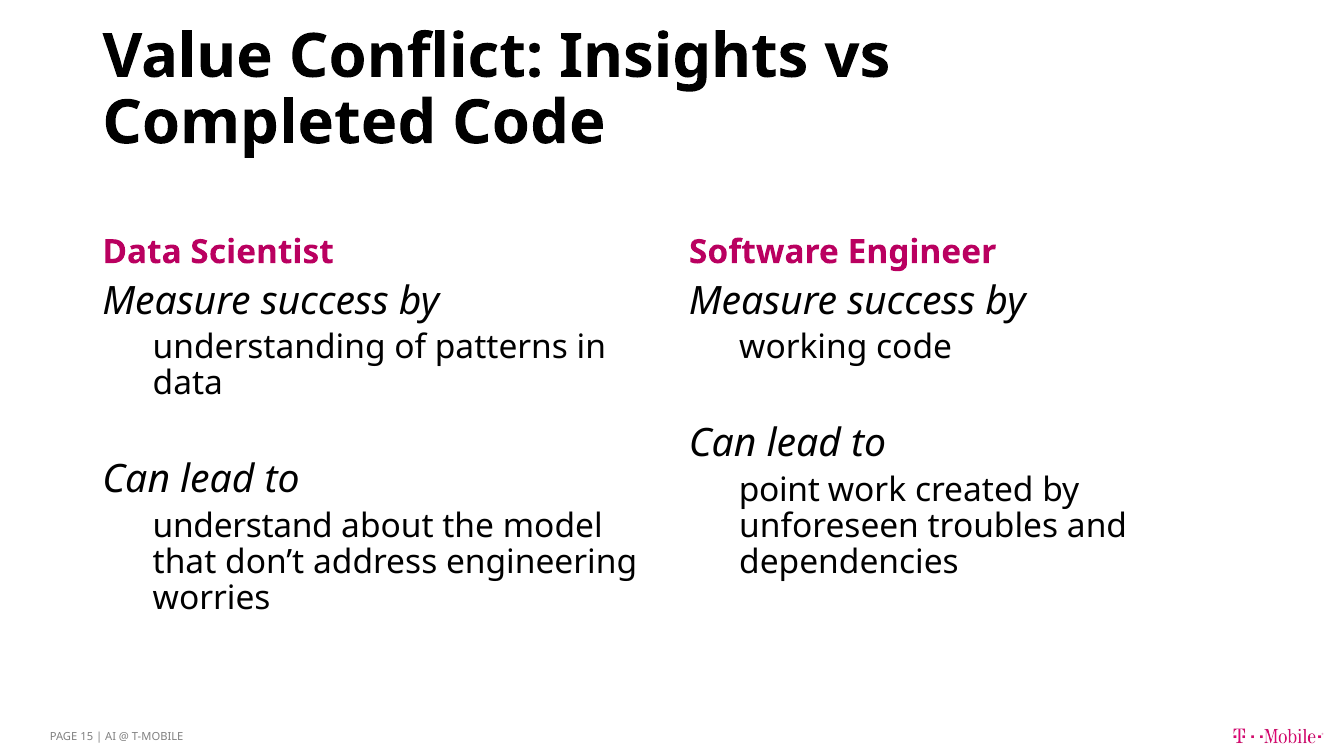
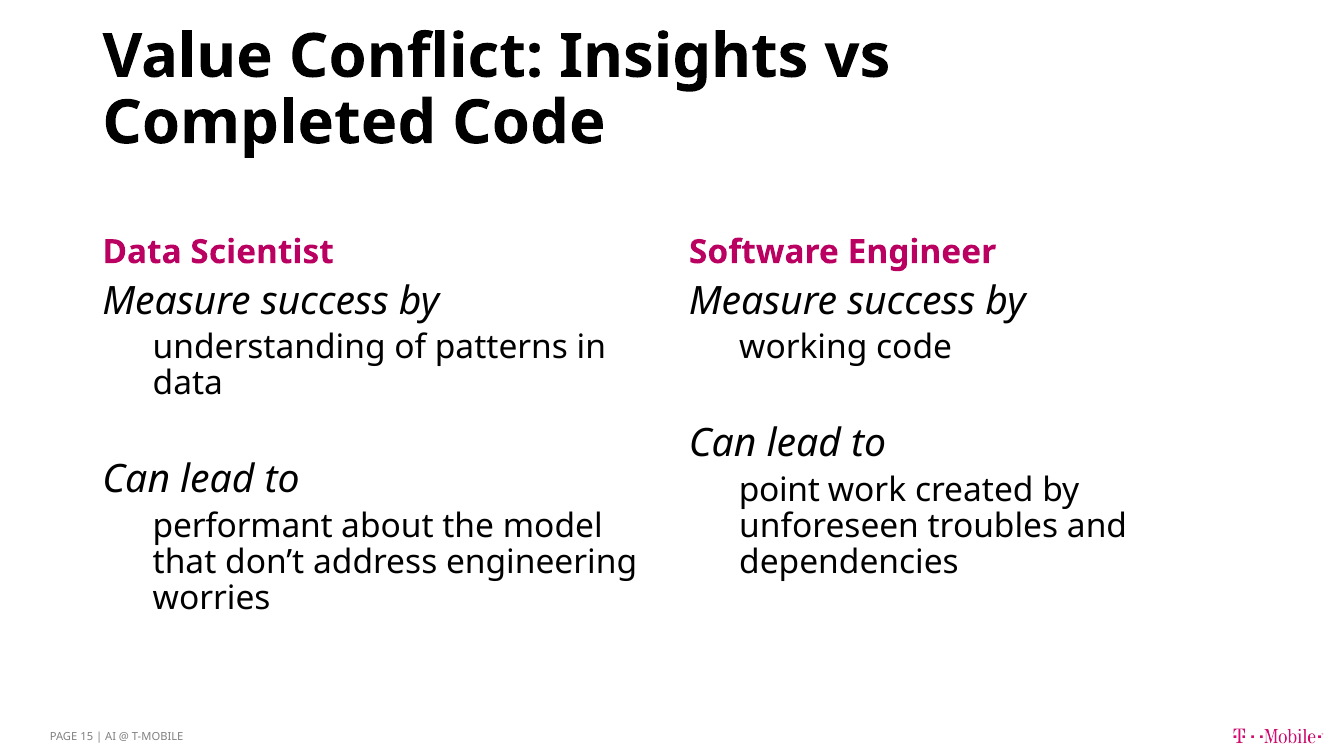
understand: understand -> performant (243, 526)
